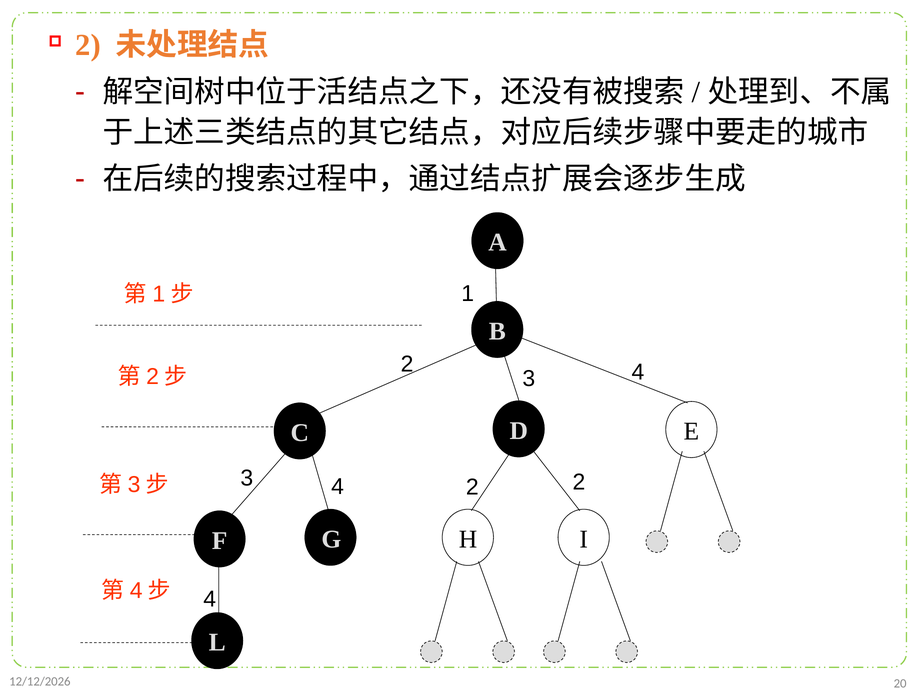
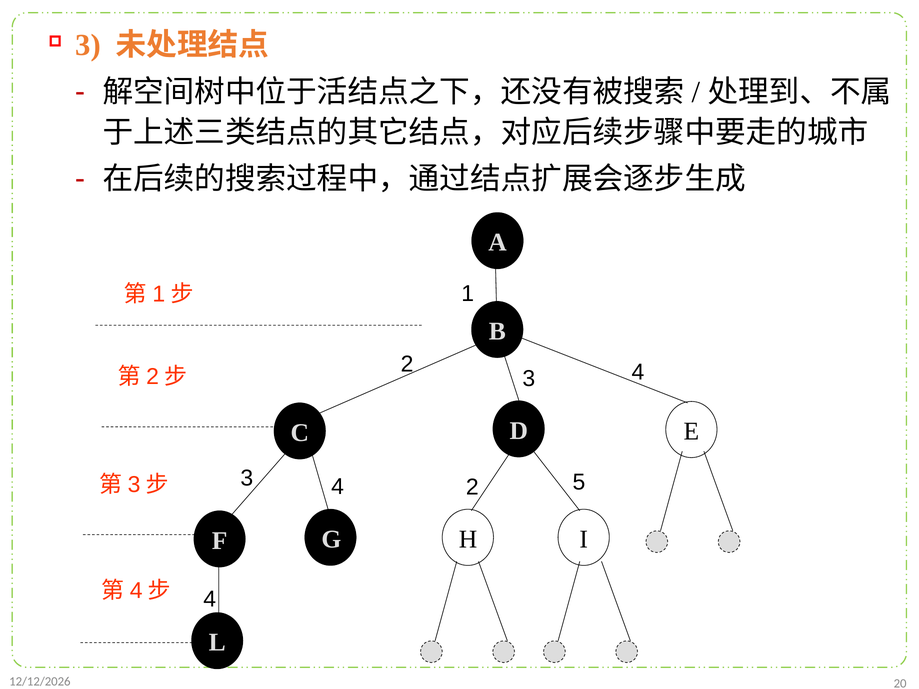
2: 2 -> 3 (88, 45)
2 2: 2 -> 5 (579, 482)
